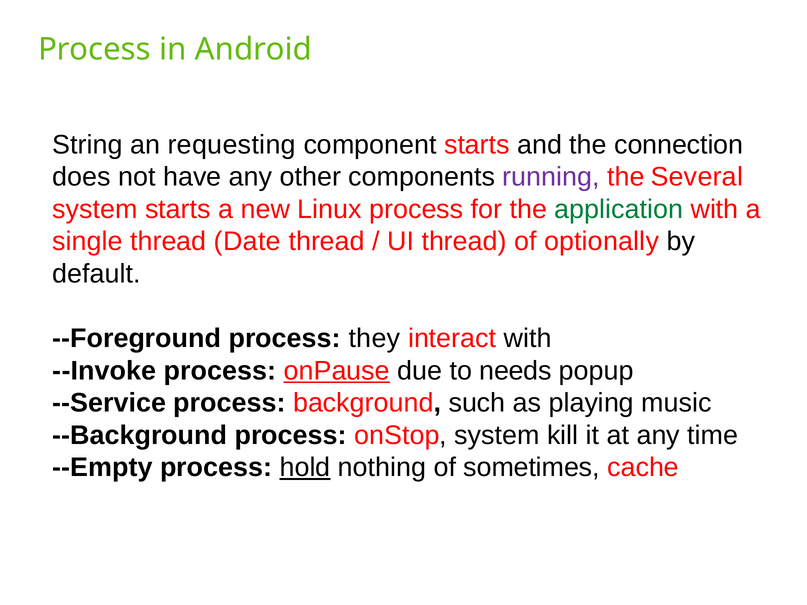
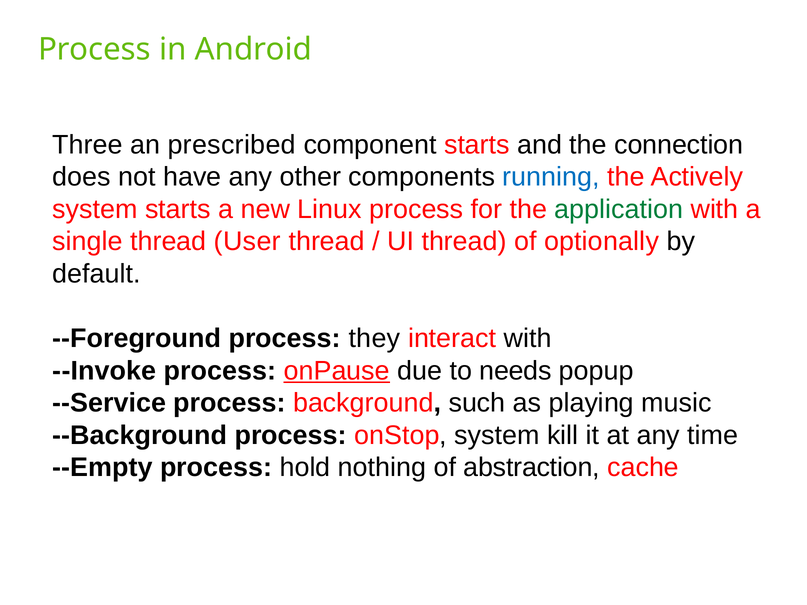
String: String -> Three (88, 145)
requesting: requesting -> prescribed (232, 145)
running colour: purple -> blue (551, 177)
Several: Several -> Actively (697, 177)
Date: Date -> User (247, 242)
hold underline: present -> none (305, 468)
sometimes: sometimes -> abstraction (532, 468)
